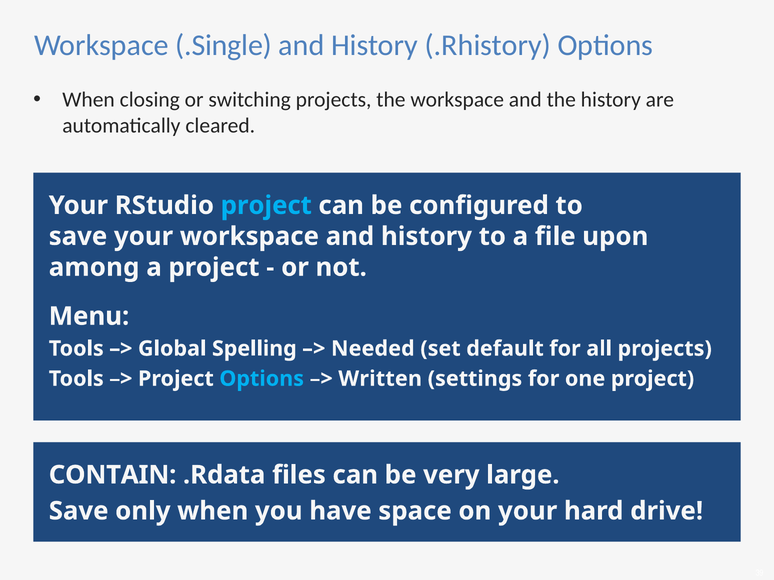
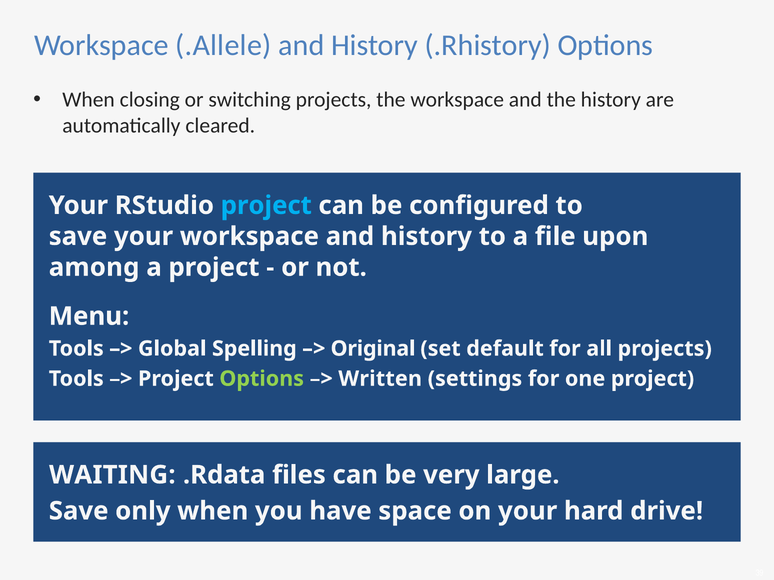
.Single: .Single -> .Allele (223, 46)
Needed: Needed -> Original (373, 349)
Options colour: light blue -> light green (262, 379)
CONTAIN: CONTAIN -> WAITING (112, 475)
